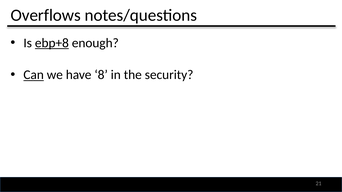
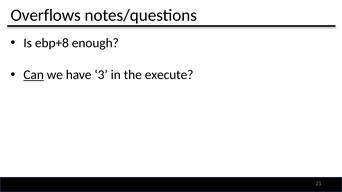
ebp+8 underline: present -> none (52, 43)
8: 8 -> 3 (101, 75)
security: security -> execute (169, 75)
